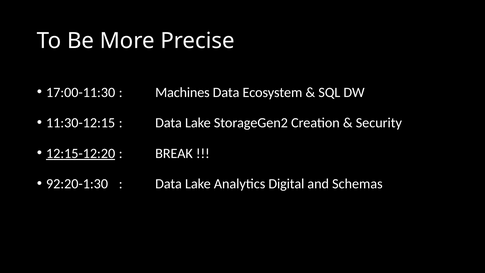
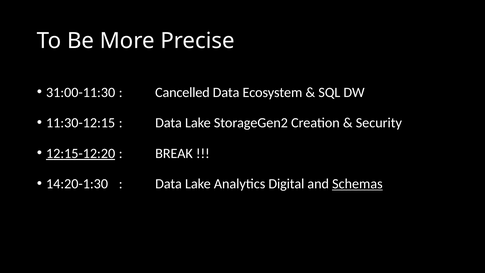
17:00-11:30: 17:00-11:30 -> 31:00-11:30 (81, 92)
Machines: Machines -> Cancelled (182, 92)
92:20-1:30: 92:20-1:30 -> 14:20-1:30 (77, 184)
Schemas underline: none -> present (357, 184)
